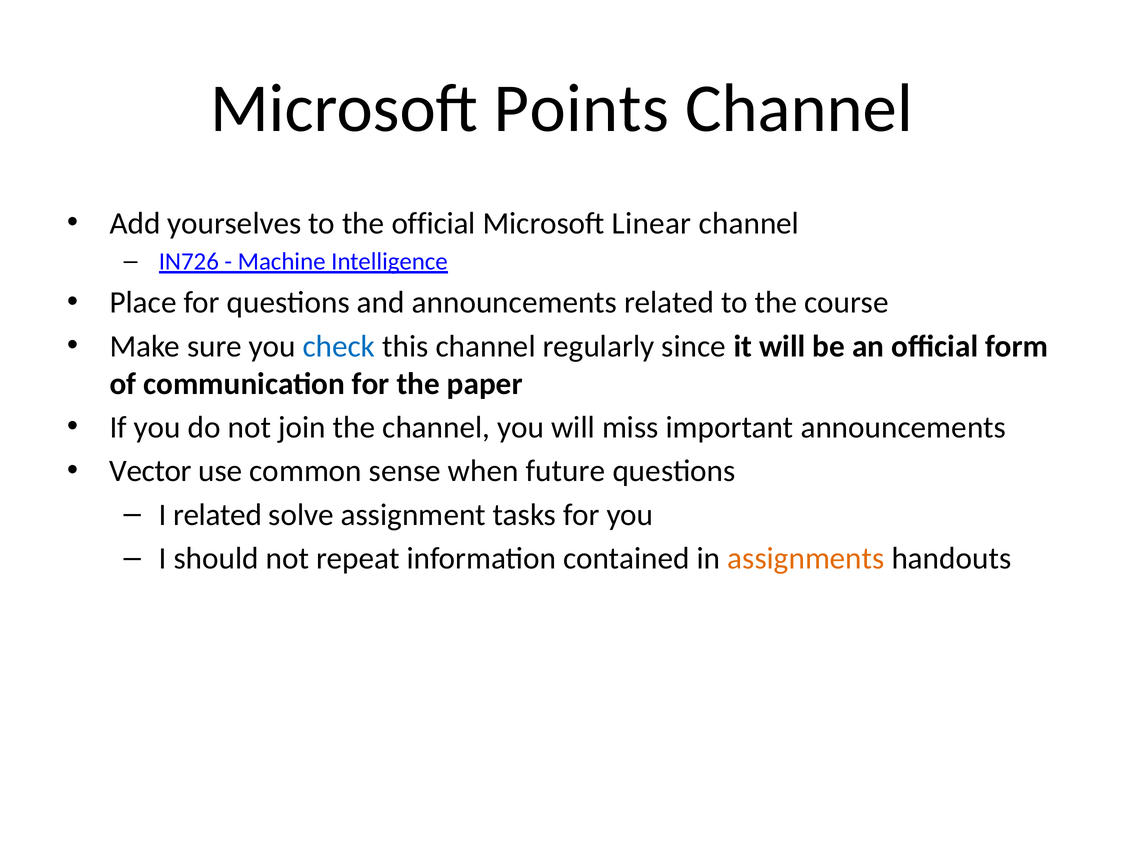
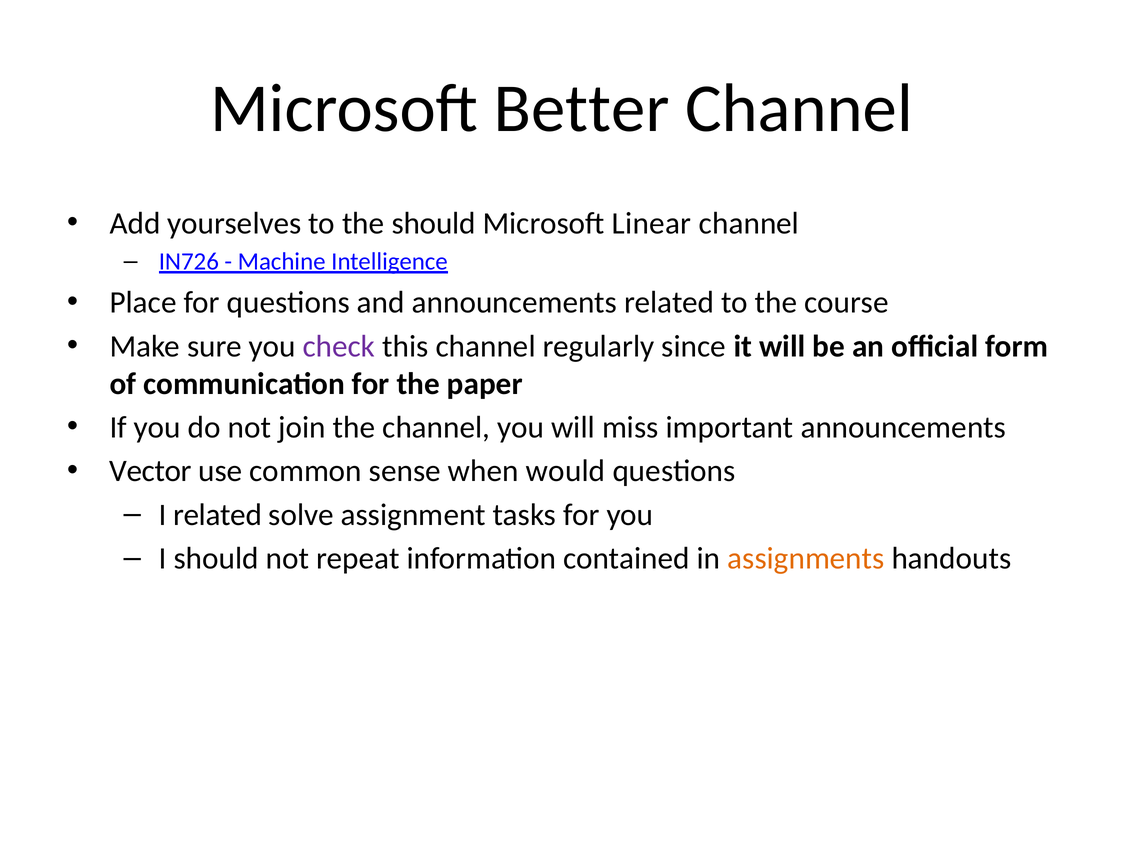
Points: Points -> Better (582, 109)
the official: official -> should (434, 223)
check colour: blue -> purple (339, 346)
future: future -> would (566, 471)
